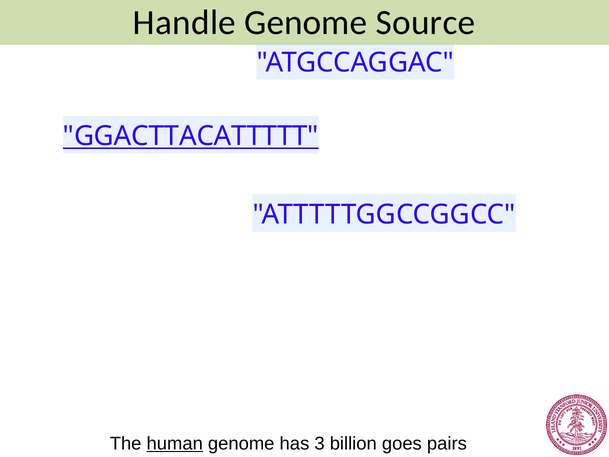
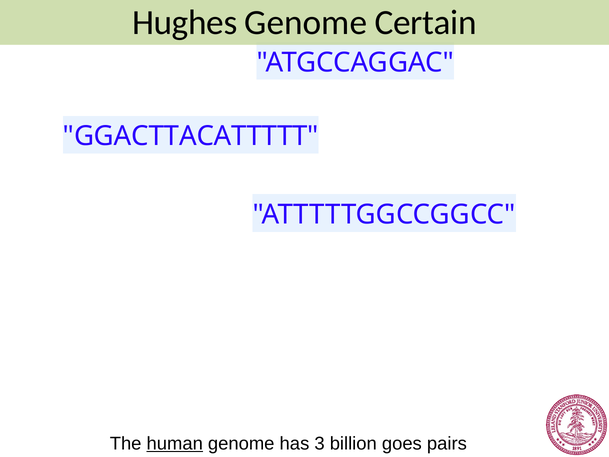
Handle: Handle -> Hughes (185, 23)
Source: Source -> Certain (426, 23)
GGACTTACATTTTT underline: present -> none (191, 136)
